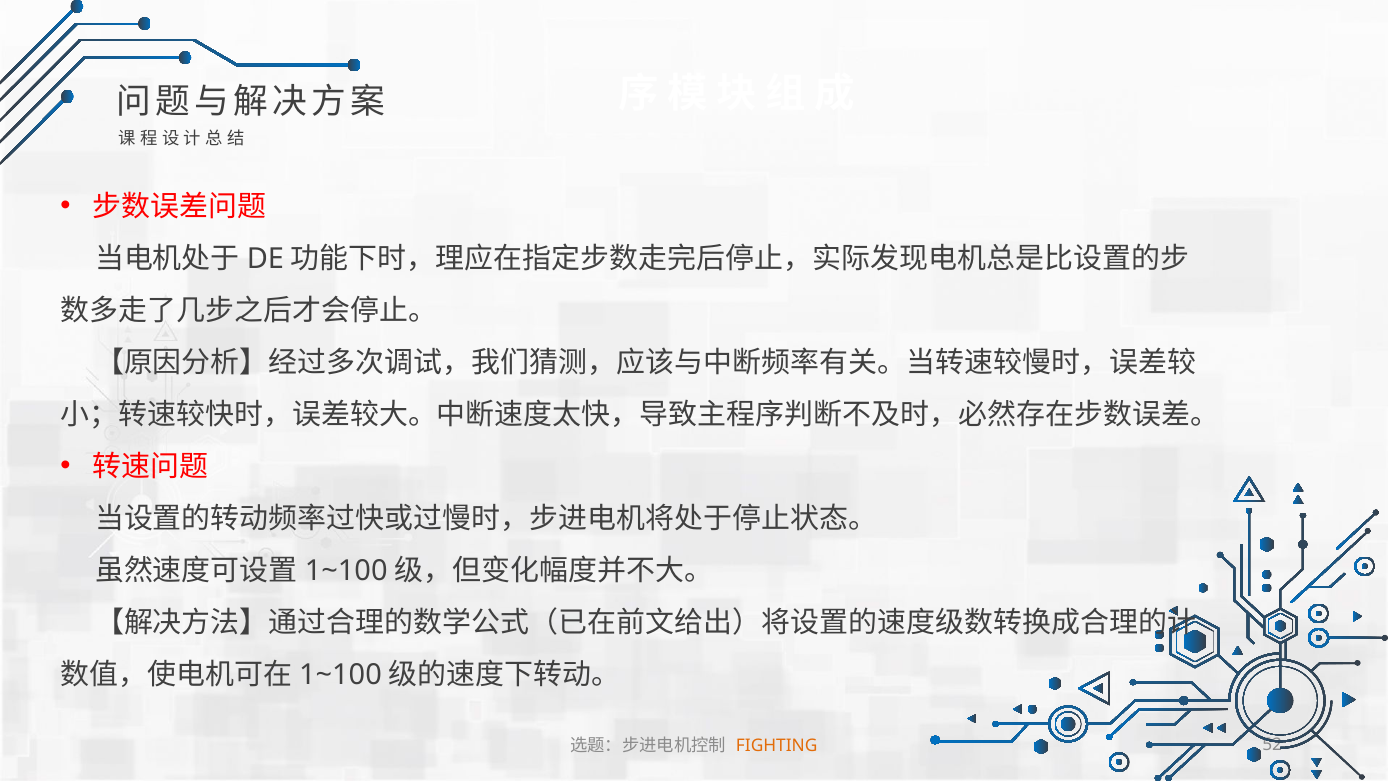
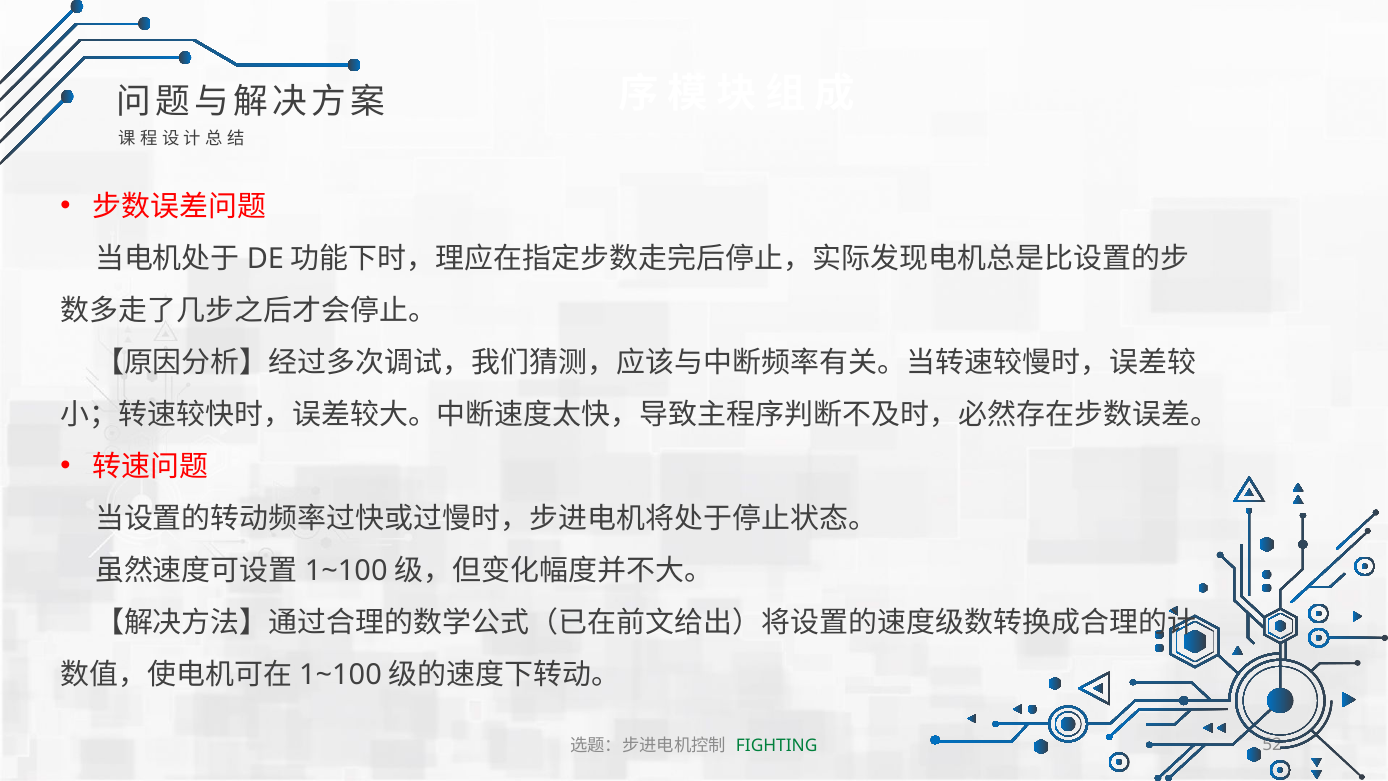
FIGHTING colour: orange -> green (777, 746)
